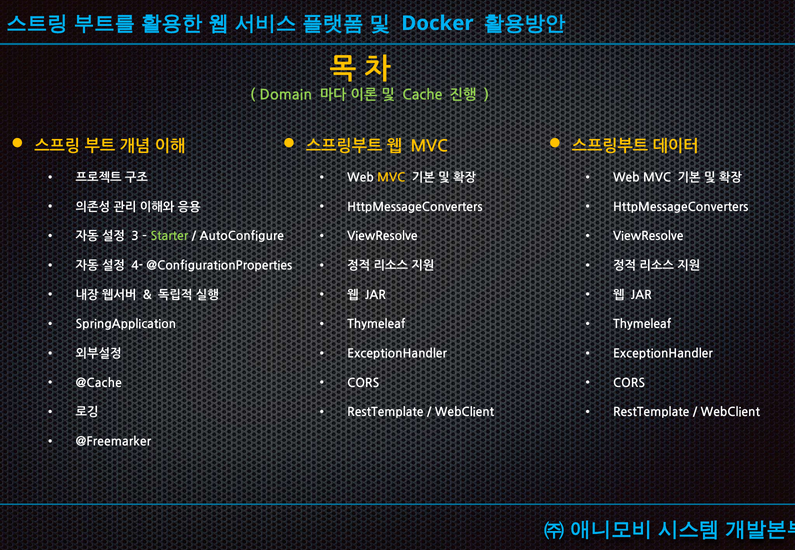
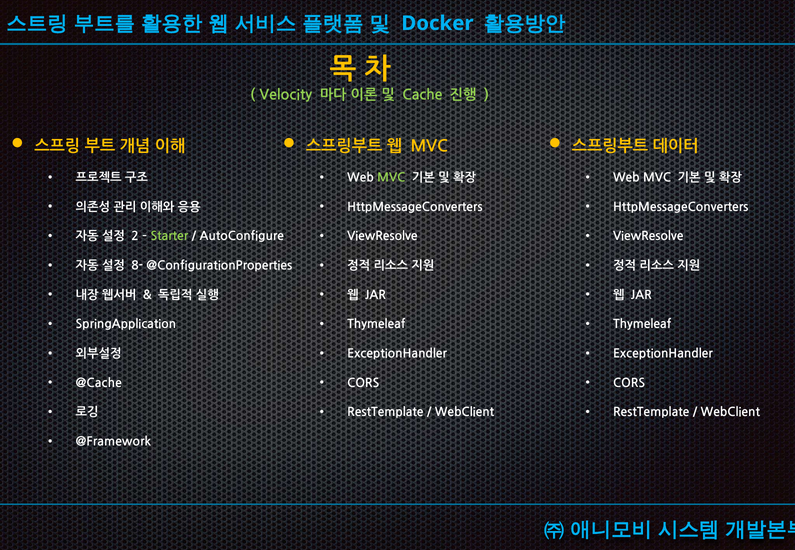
Domain: Domain -> Velocity (286, 95)
MVC colour: yellow -> light green (391, 178)
3: 3 -> 2 (135, 237)
4-: 4- -> 8- (137, 266)
@Freemarker: @Freemarker -> @Framework (113, 442)
